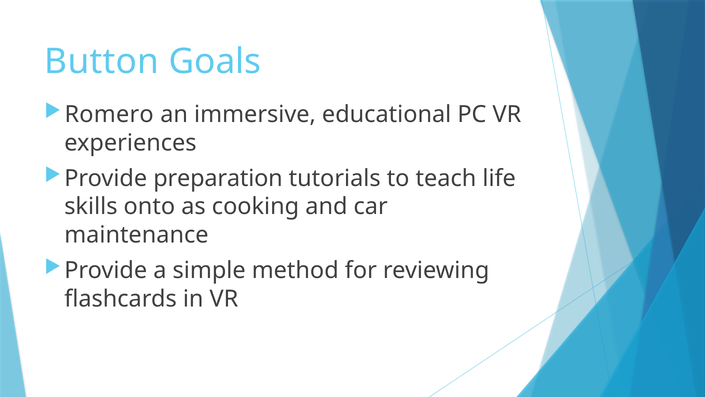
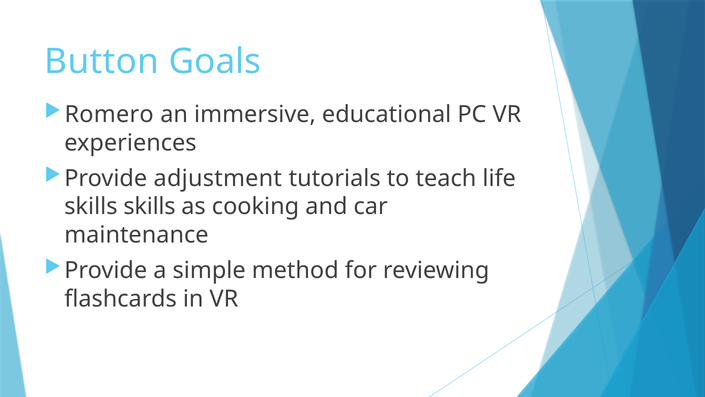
preparation: preparation -> adjustment (218, 178)
skills onto: onto -> skills (150, 206)
